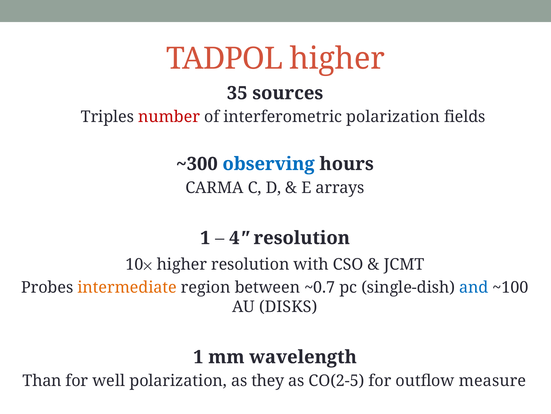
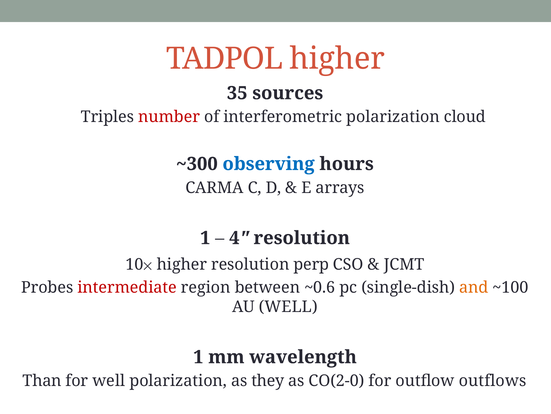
fields: fields -> cloud (465, 117)
with: with -> perp (311, 264)
intermediate colour: orange -> red (127, 287)
~0.7: ~0.7 -> ~0.6 (320, 287)
and colour: blue -> orange (474, 287)
AU DISKS: DISKS -> WELL (288, 306)
CO(2-5: CO(2-5 -> CO(2-0 (337, 380)
measure: measure -> outflows (493, 380)
